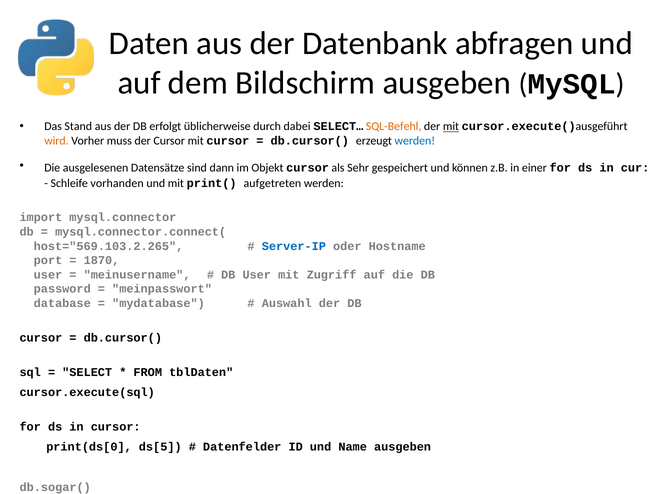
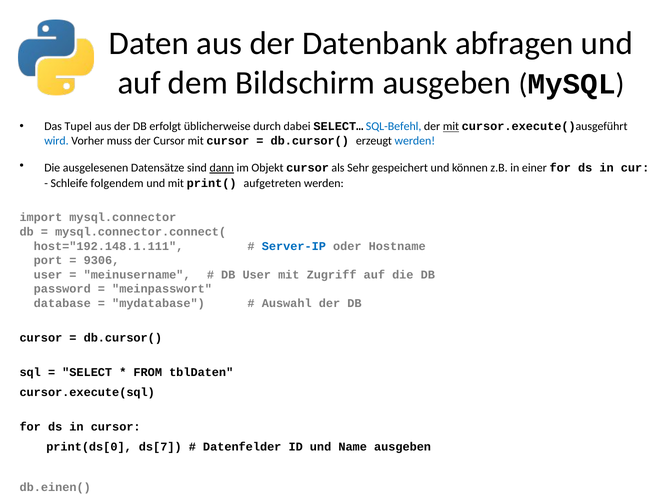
Stand: Stand -> Tupel (78, 127)
SQL-Befehl colour: orange -> blue (394, 127)
wird colour: orange -> blue (56, 141)
dann underline: none -> present (222, 168)
vorhanden: vorhanden -> folgendem (117, 183)
host="569.103.2.265: host="569.103.2.265 -> host="192.148.1.111 (109, 246)
1870: 1870 -> 9306 (101, 261)
ds[5: ds[5 -> ds[7 (160, 447)
db.sogar(: db.sogar( -> db.einen( (55, 487)
